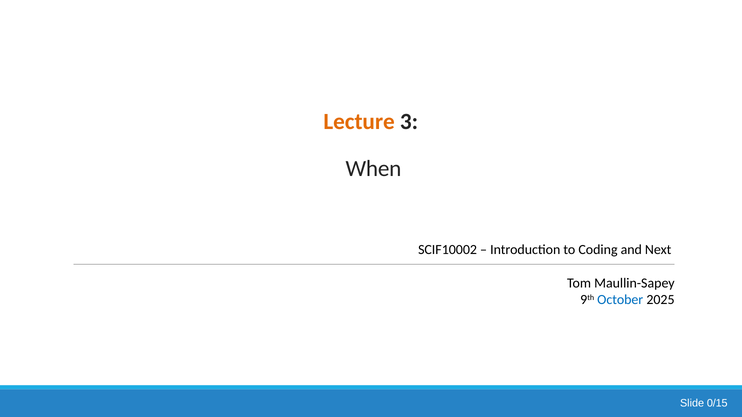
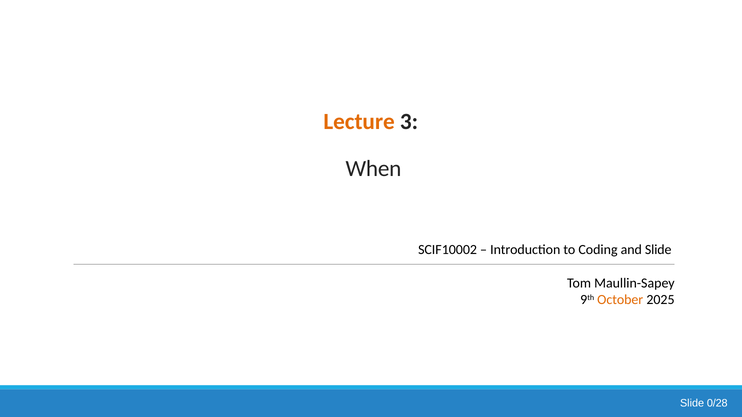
and Next: Next -> Slide (658, 250)
October colour: blue -> orange (620, 300)
0/15: 0/15 -> 0/28 (717, 404)
